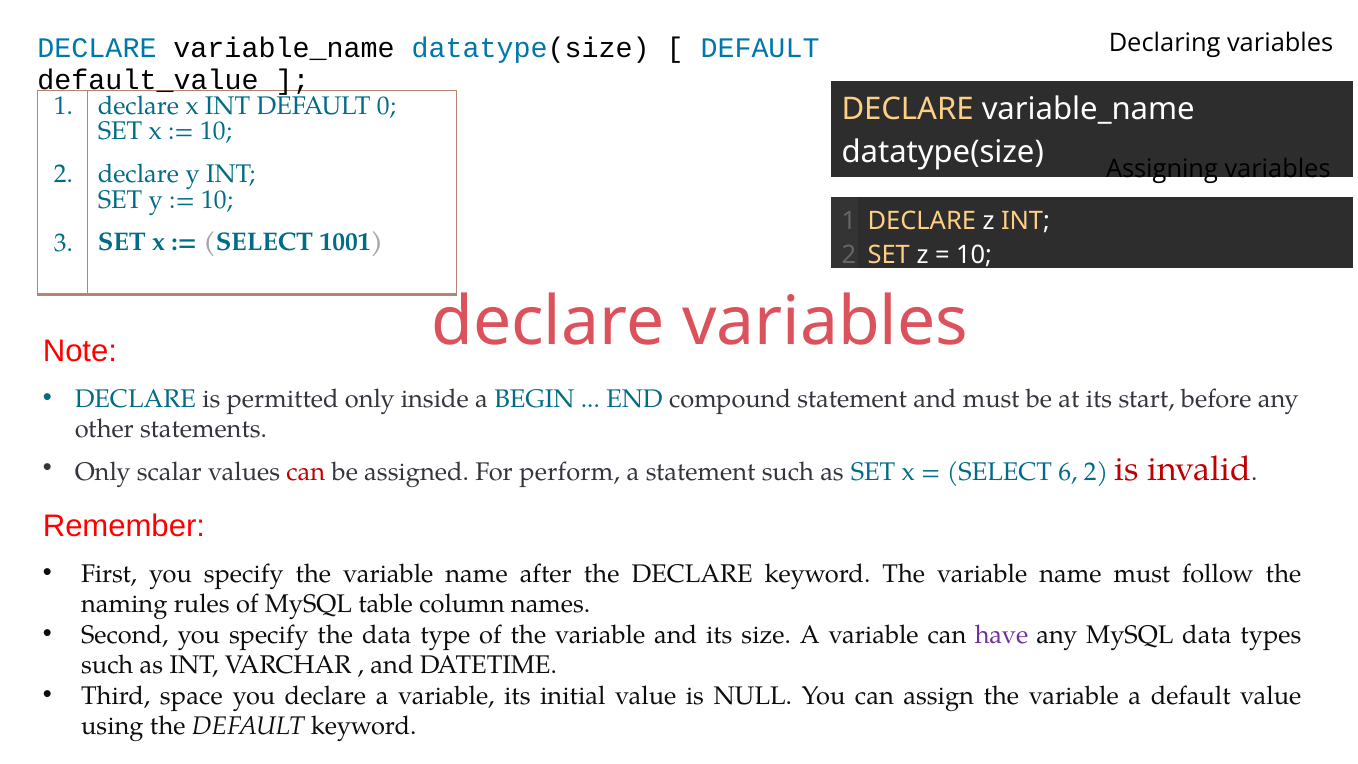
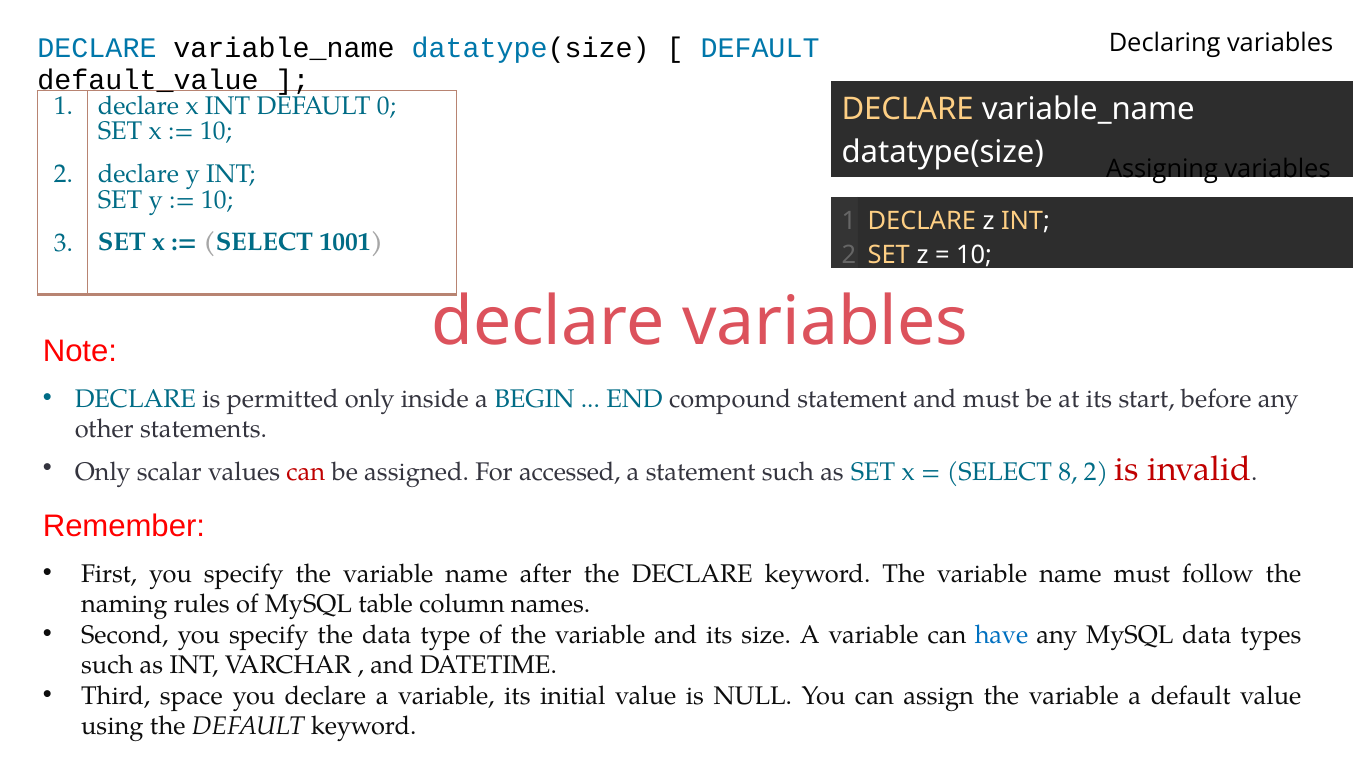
perform: perform -> accessed (570, 472)
6: 6 -> 8 (1068, 472)
have colour: purple -> blue (1002, 635)
